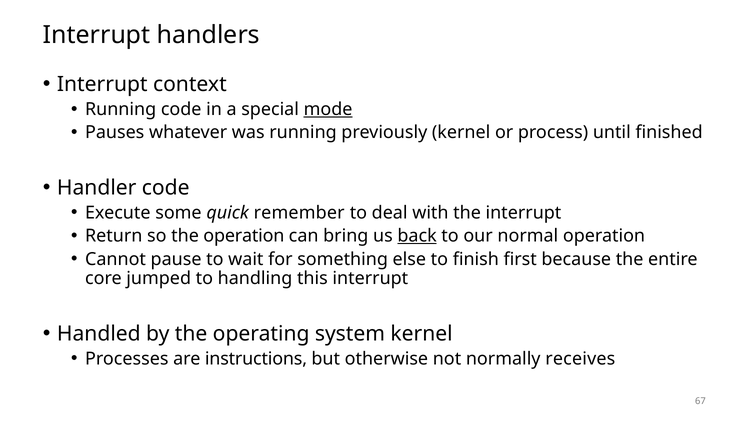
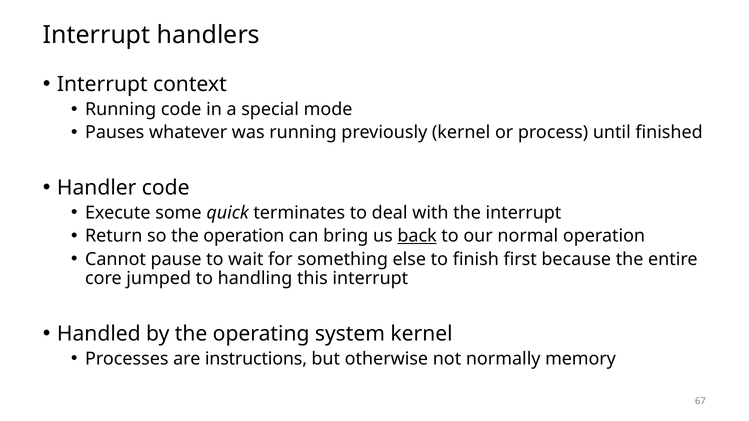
mode underline: present -> none (328, 109)
remember: remember -> terminates (299, 213)
receives: receives -> memory (580, 359)
